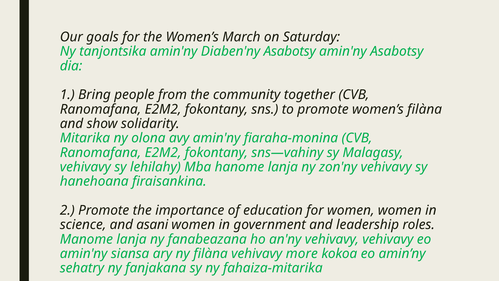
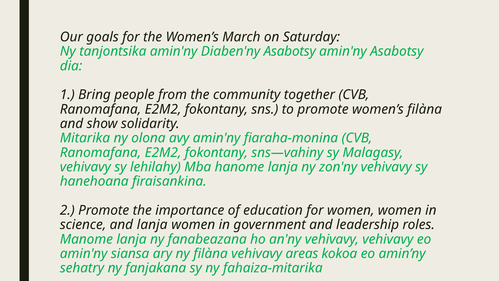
and asani: asani -> lanja (152, 225)
more: more -> areas (302, 253)
